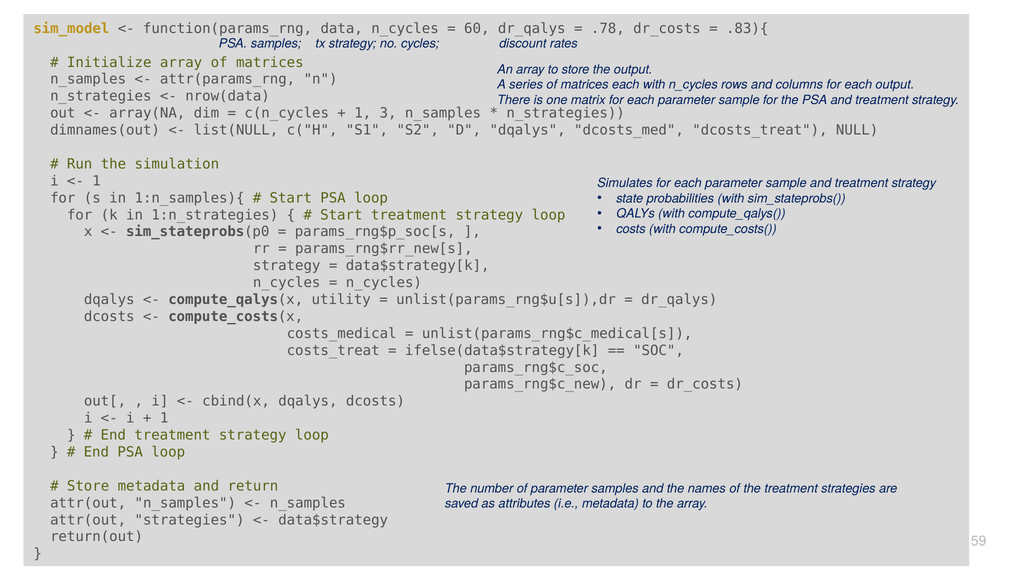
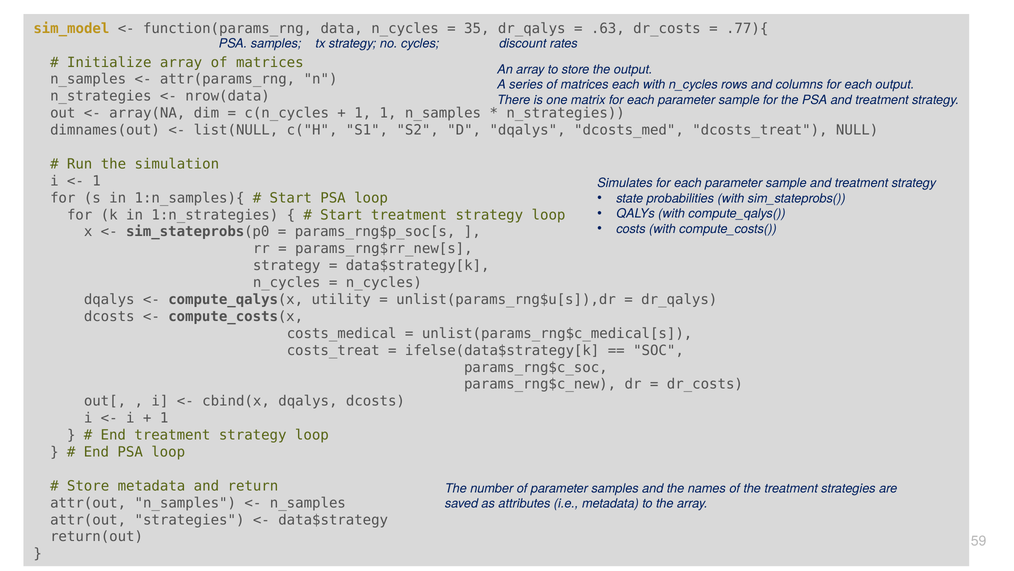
60: 60 -> 35 (477, 28)
.78: .78 -> .63 (608, 28)
.83){: .83){ -> .77){ (747, 28)
1 3: 3 -> 1 (388, 113)
